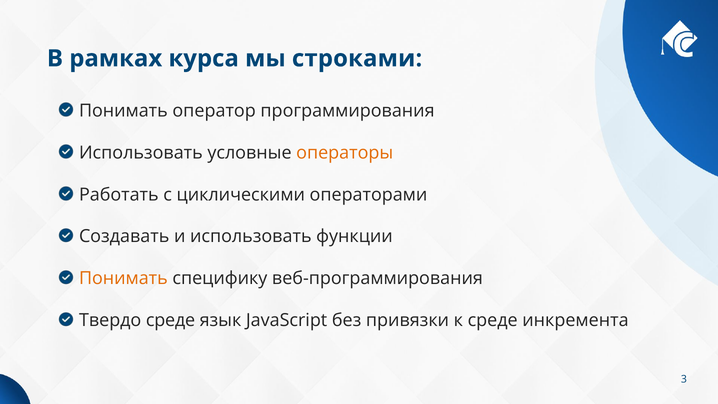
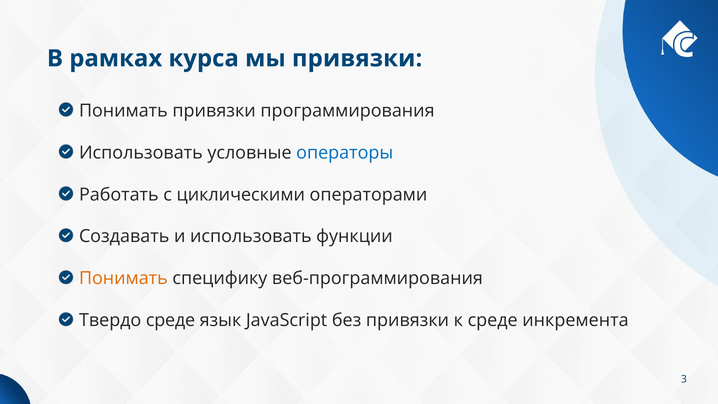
мы строками: строками -> привязки (357, 58)
Понимать оператор: оператор -> привязки (214, 111)
операторы colour: orange -> blue (345, 153)
